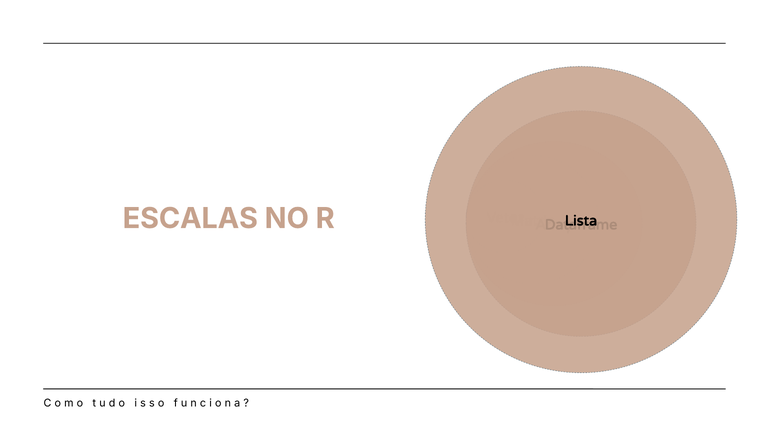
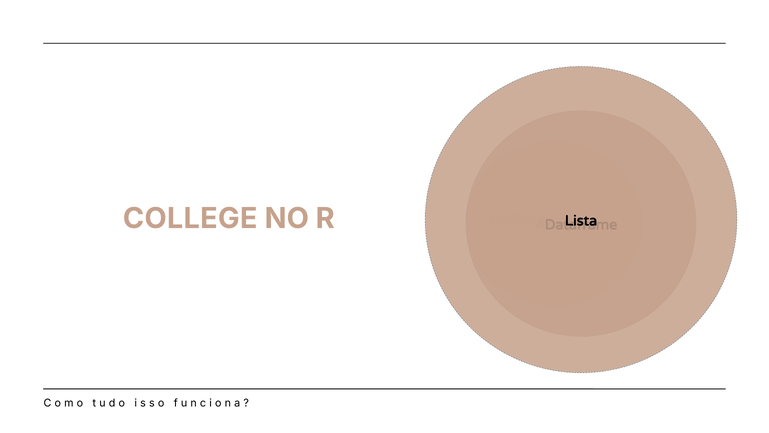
ESCALAS: ESCALAS -> COLLEGE (190, 218)
